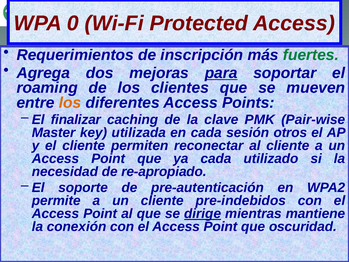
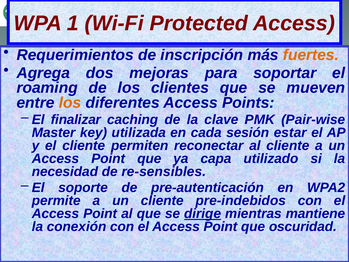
0: 0 -> 1 (73, 23)
fuertes colour: green -> orange (311, 55)
para underline: present -> none (221, 73)
otros: otros -> estar (290, 132)
ya cada: cada -> capa (216, 159)
re-apropiado: re-apropiado -> re-sensibles (164, 172)
